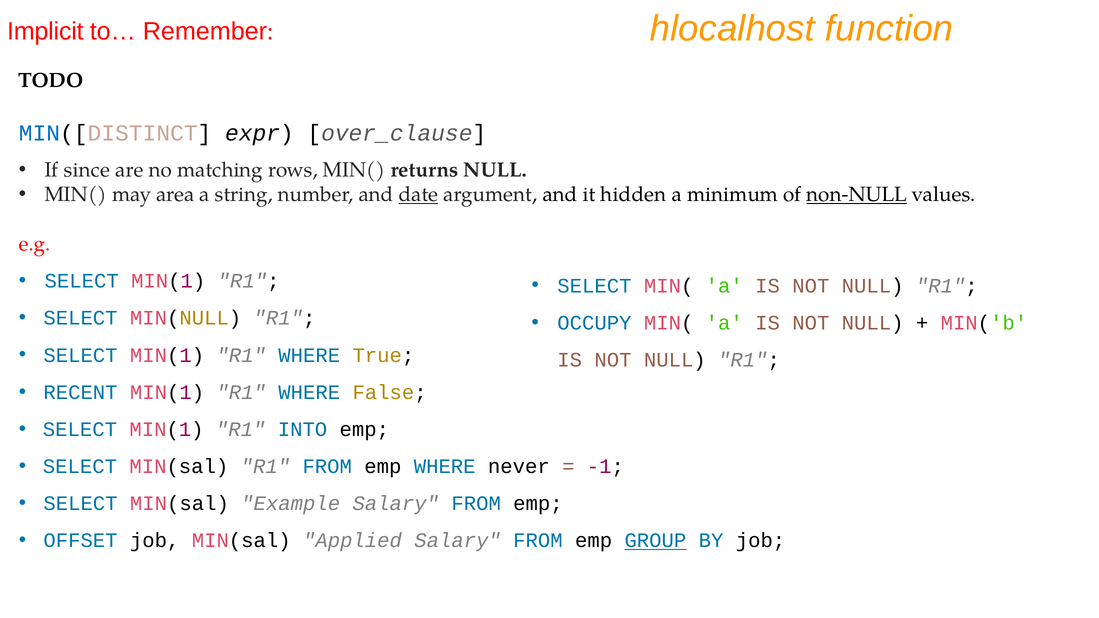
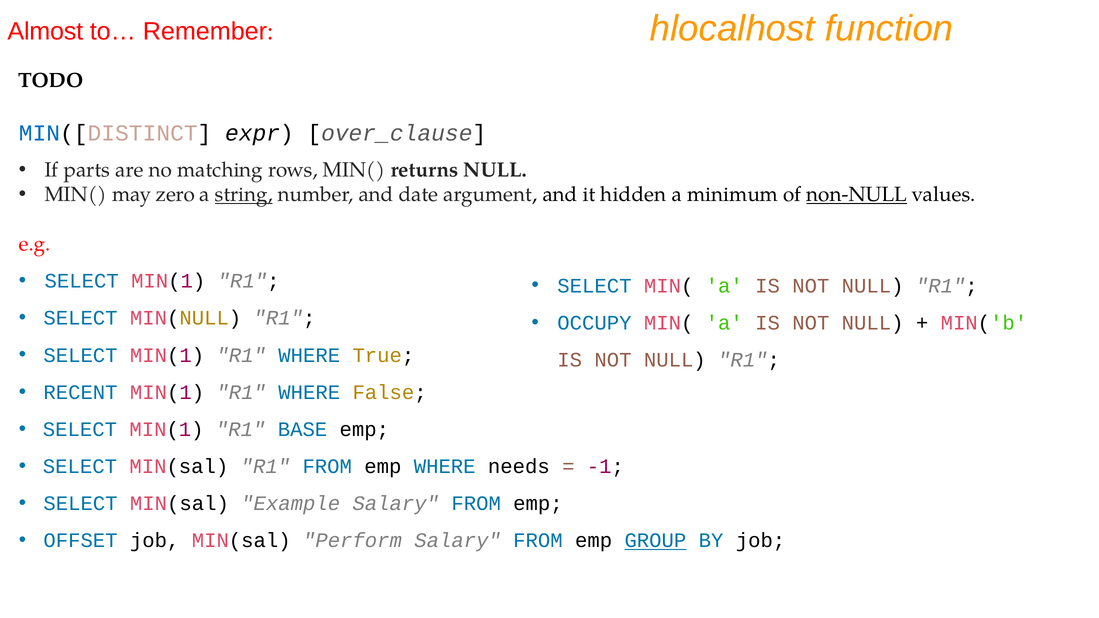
Implicit: Implicit -> Almost (45, 31)
since: since -> parts (87, 170)
area: area -> zero (175, 195)
string underline: none -> present (244, 195)
date underline: present -> none (418, 195)
INTO: INTO -> BASE (303, 430)
never: never -> needs (519, 467)
Applied: Applied -> Perform (353, 541)
